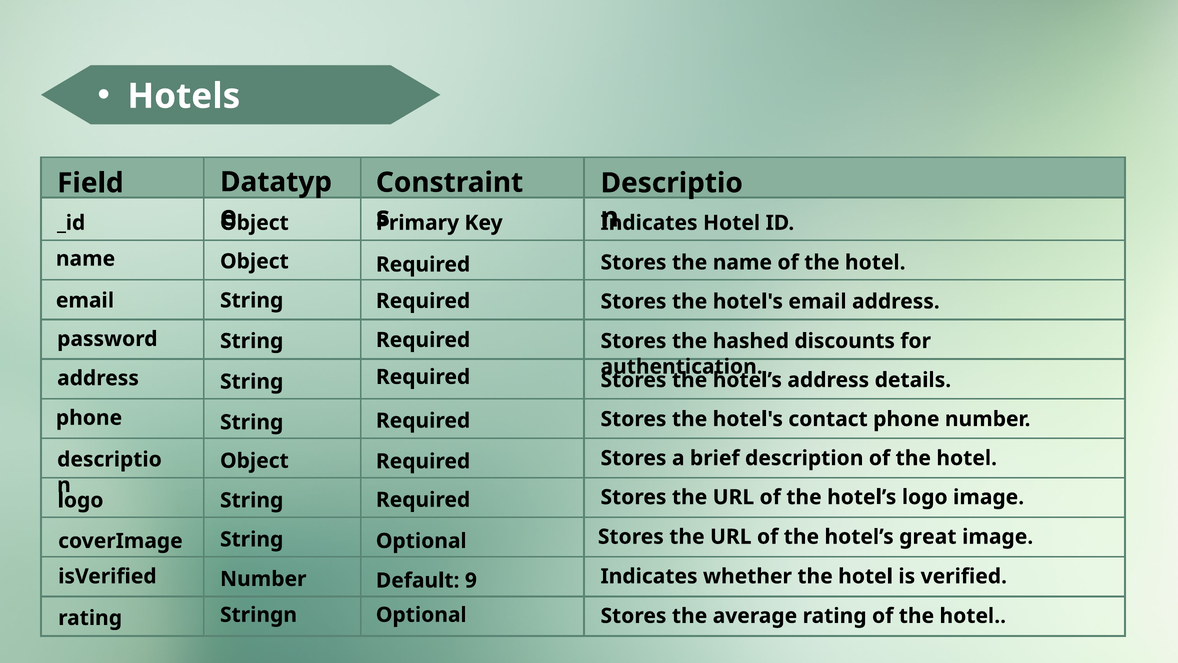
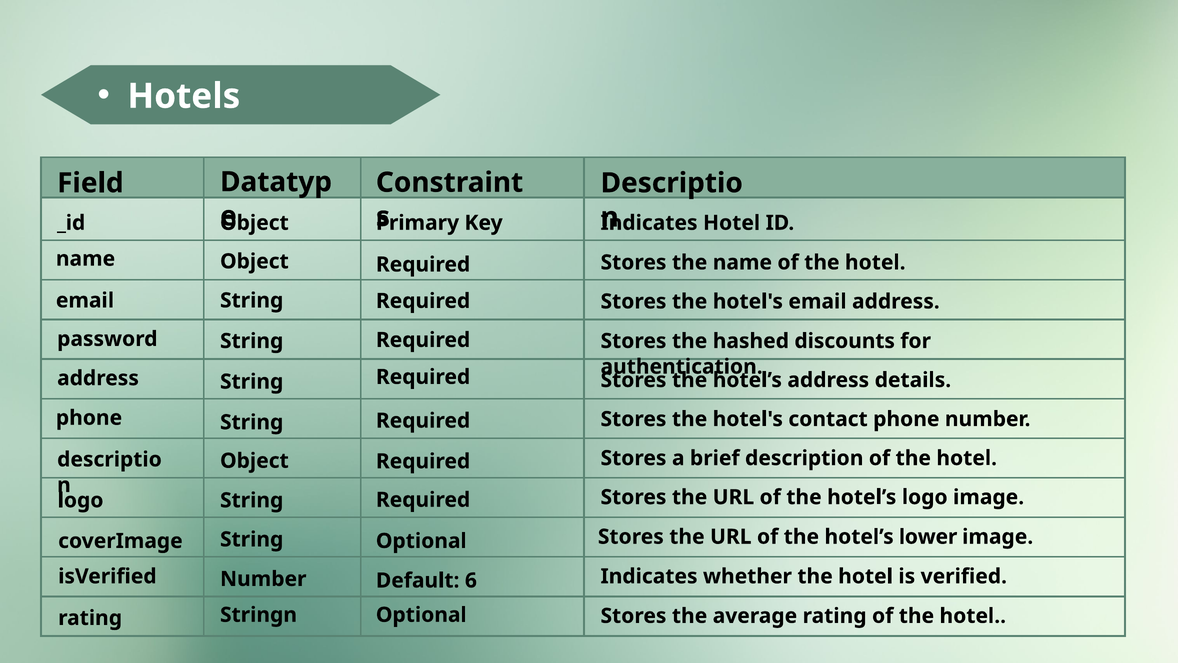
great: great -> lower (928, 537)
9: 9 -> 6 (471, 580)
